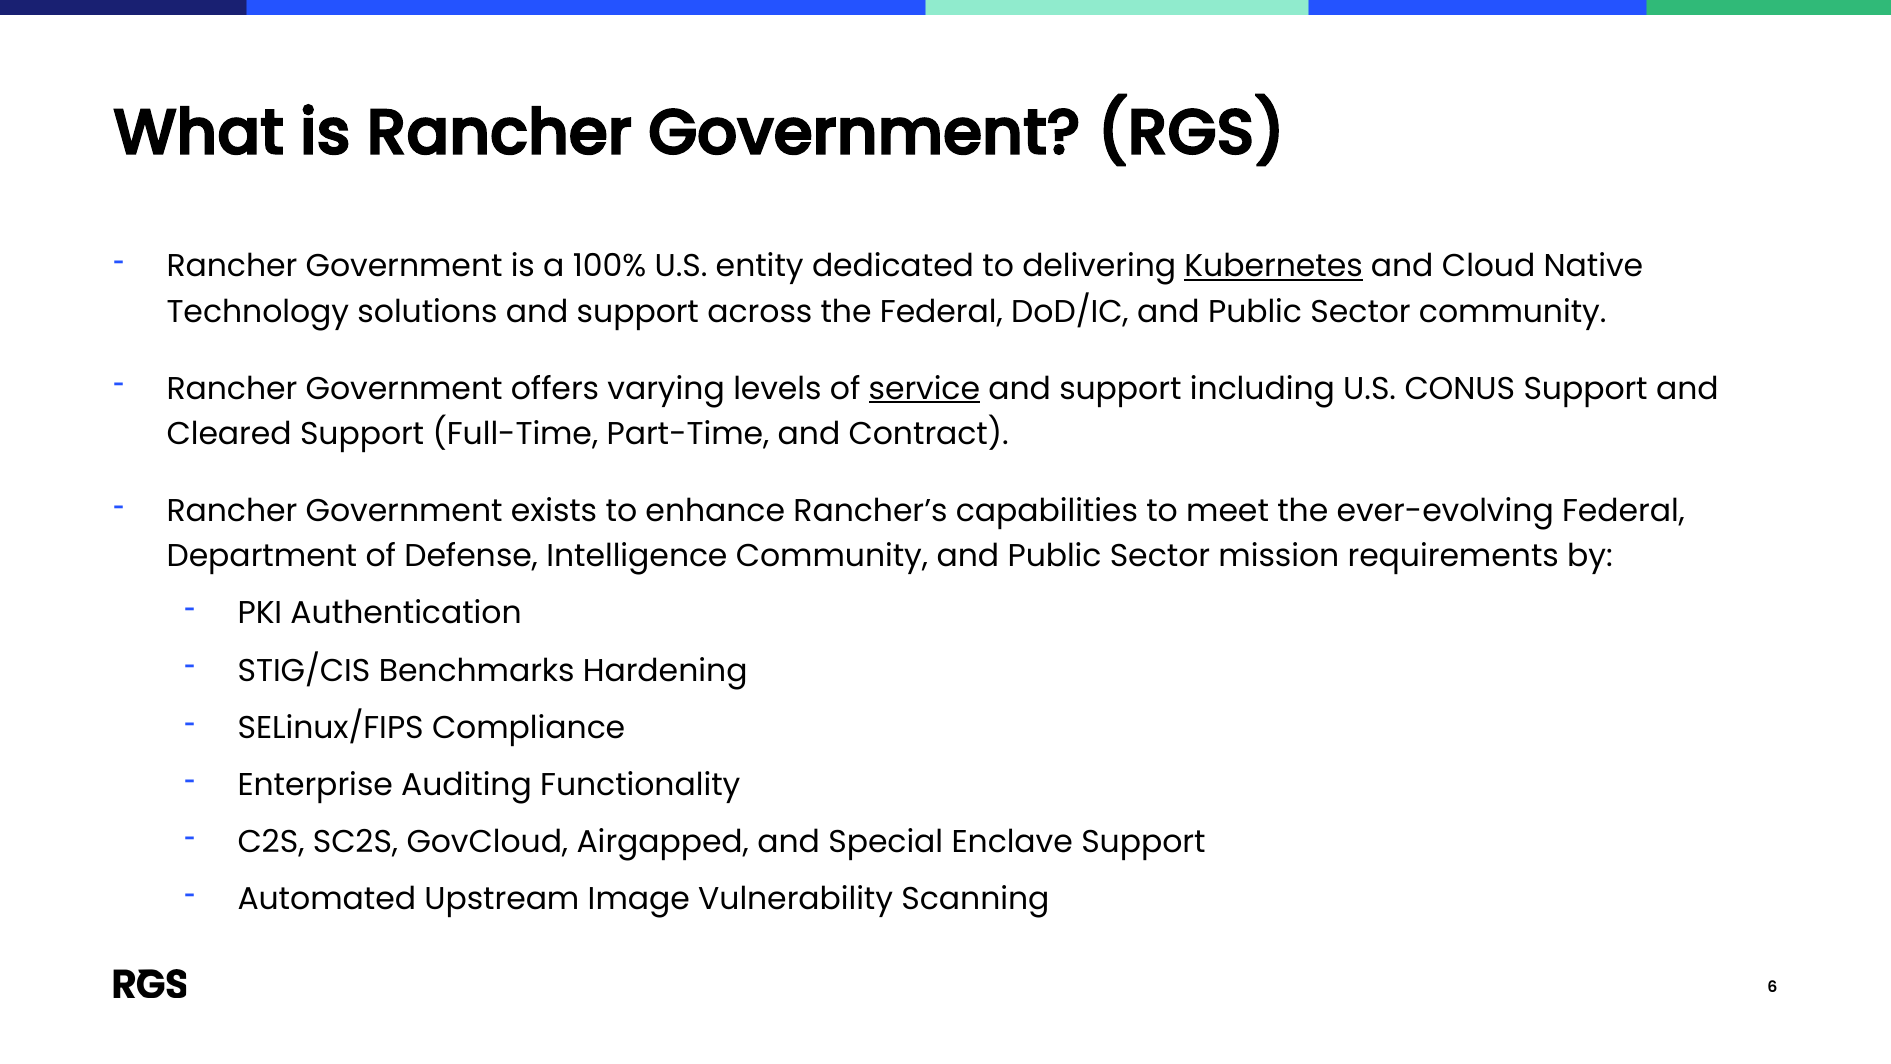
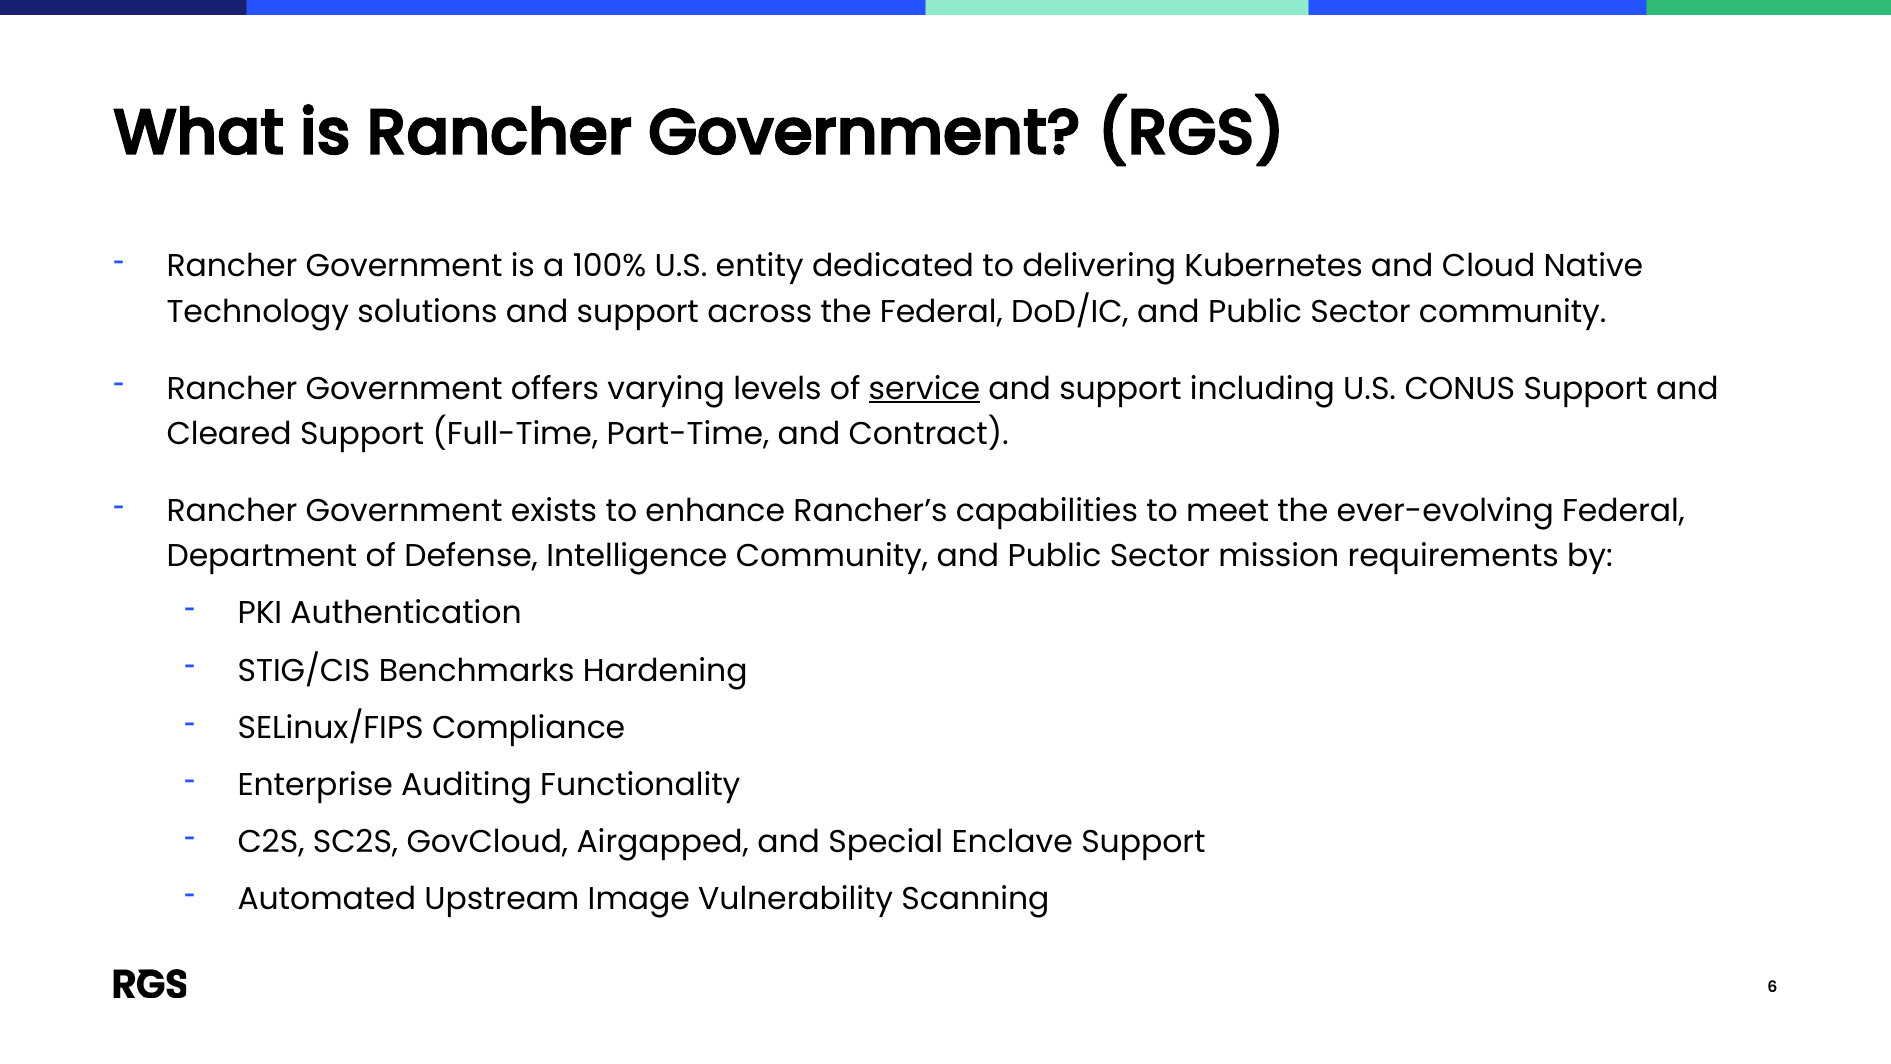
Kubernetes underline: present -> none (1274, 266)
